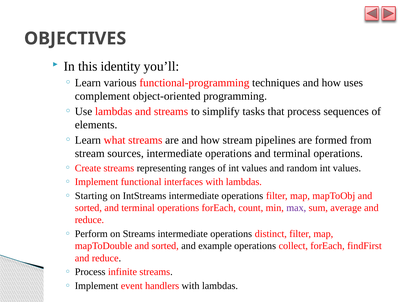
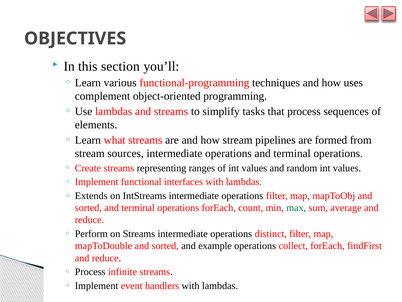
identity: identity -> section (120, 66)
Starting: Starting -> Extends (91, 195)
max colour: purple -> green (296, 208)
